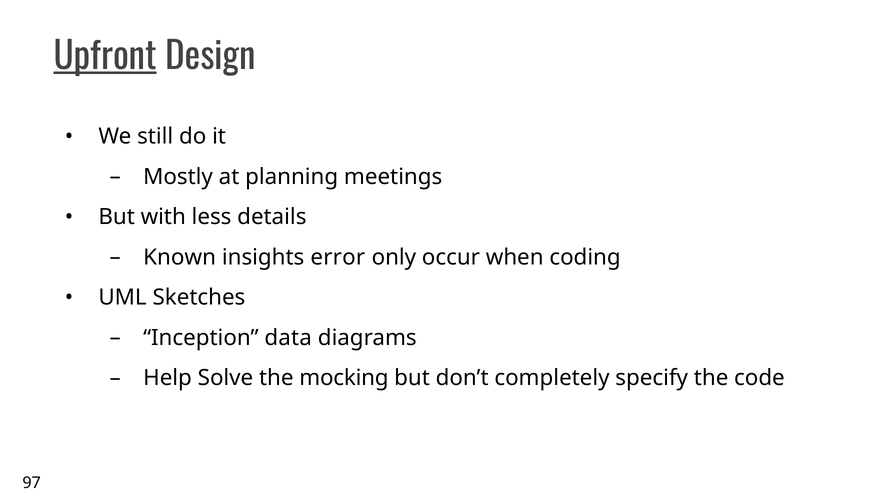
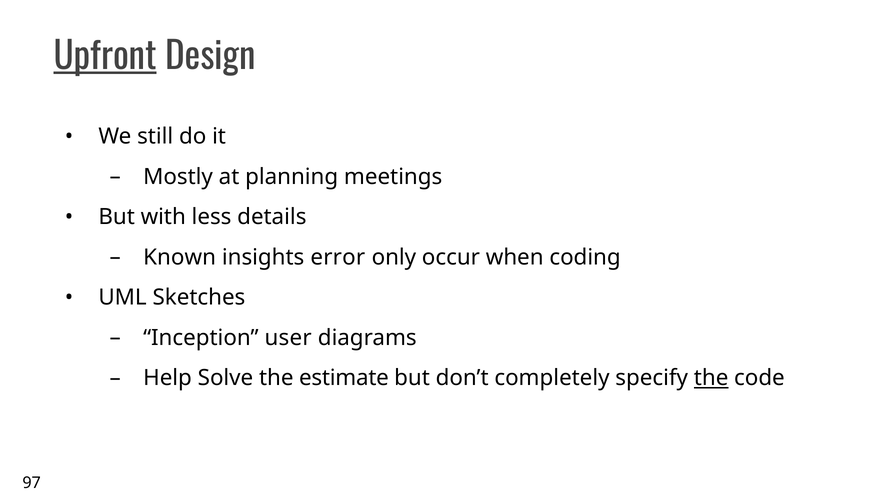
data: data -> user (288, 338)
mocking: mocking -> estimate (344, 378)
the underline: none -> present (711, 378)
